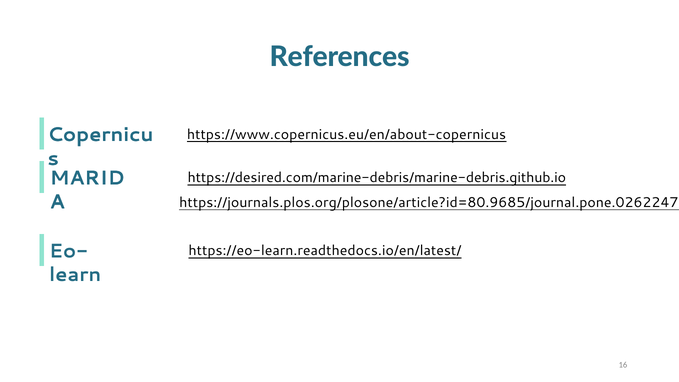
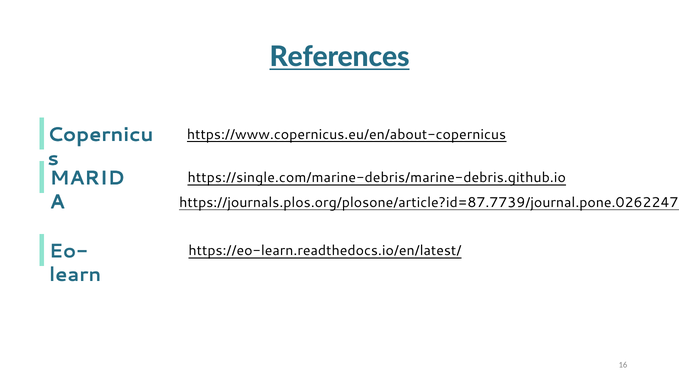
References underline: none -> present (340, 57)
https://desired.com/marine-debris/marine-debris.github.io: https://desired.com/marine-debris/marine-debris.github.io -> https://single.com/marine-debris/marine-debris.github.io (377, 178)
https://journals.plos.org/plosone/article?id=80.9685/journal.pone.0262247: https://journals.plos.org/plosone/article?id=80.9685/journal.pone.0262247 -> https://journals.plos.org/plosone/article?id=87.7739/journal.pone.0262247 (429, 203)
